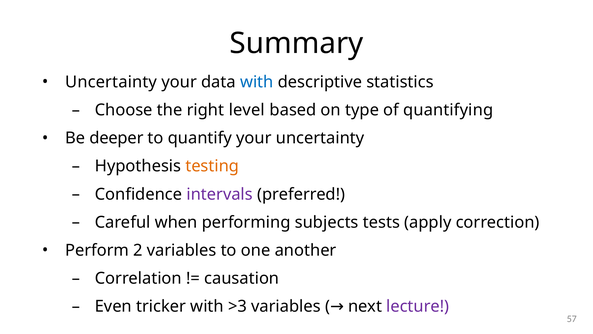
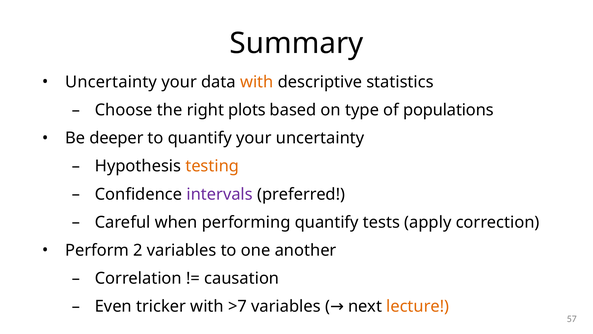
with colour: blue -> orange (257, 82)
level: level -> plots (247, 110)
quantifying: quantifying -> populations (448, 110)
performing subjects: subjects -> quantify (327, 222)
>3: >3 -> >7 (237, 306)
lecture colour: purple -> orange (418, 306)
